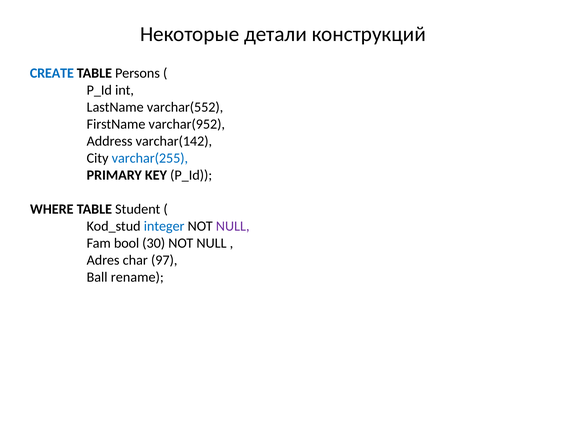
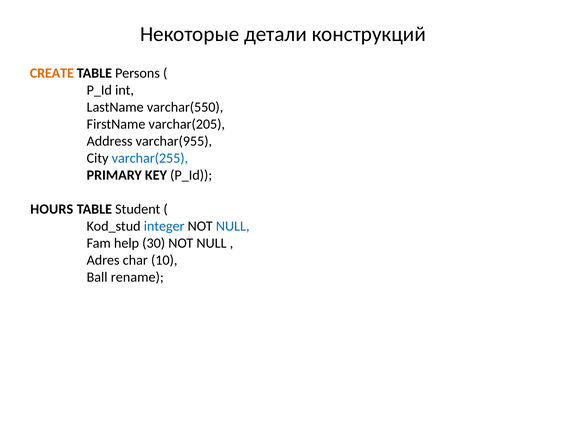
CREATE colour: blue -> orange (52, 73)
varchar(552: varchar(552 -> varchar(550 (185, 107)
varchar(952: varchar(952 -> varchar(205 (187, 124)
varchar(142: varchar(142 -> varchar(955 (174, 141)
WHERE: WHERE -> HOURS (52, 209)
NULL colour: purple -> blue (233, 226)
bool: bool -> help (127, 243)
97: 97 -> 10 (164, 260)
